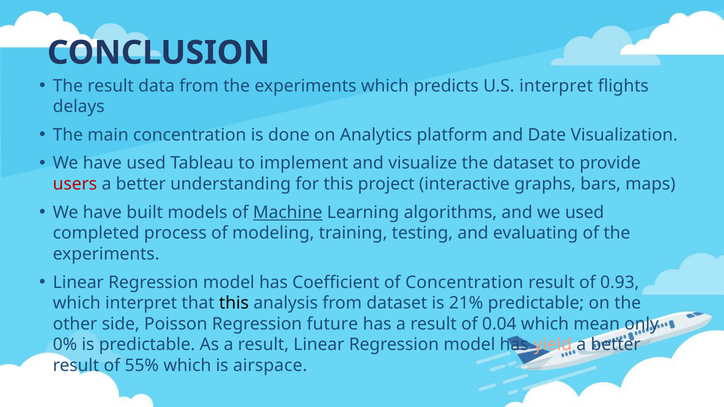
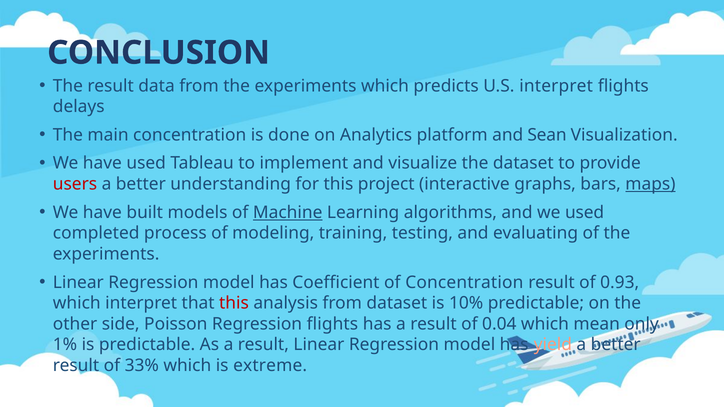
Date: Date -> Sean (547, 135)
maps underline: none -> present (650, 184)
this colour: black -> red (234, 303)
21%: 21% -> 10% (466, 303)
Regression future: future -> flights (332, 324)
0%: 0% -> 1% (65, 345)
55%: 55% -> 33% (142, 366)
airspace: airspace -> extreme (270, 366)
